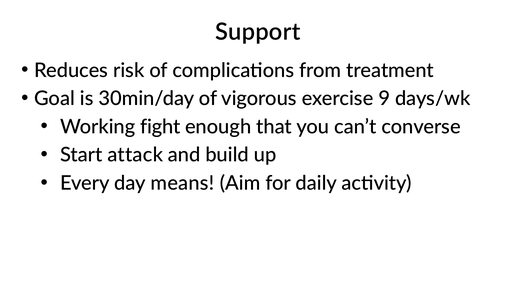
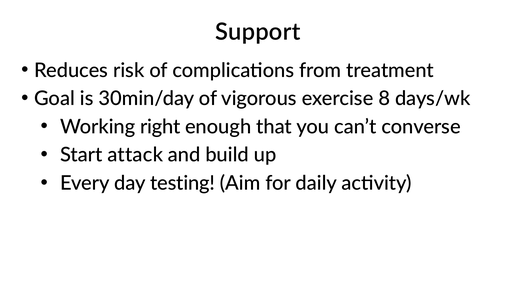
9: 9 -> 8 (384, 99)
fight: fight -> right (160, 127)
means: means -> testing (183, 183)
